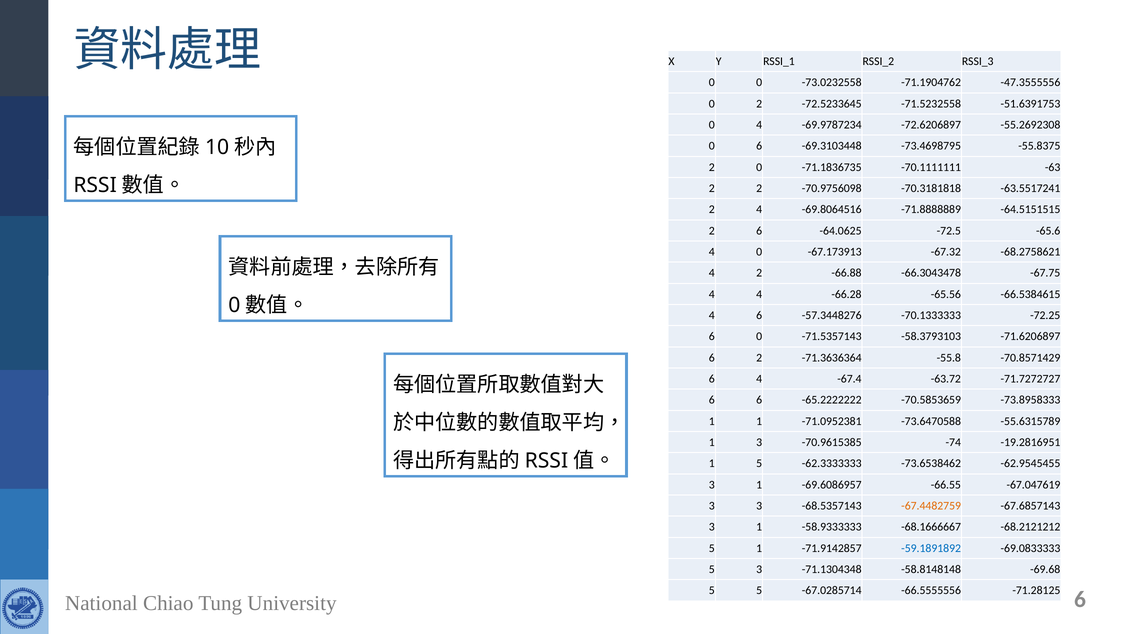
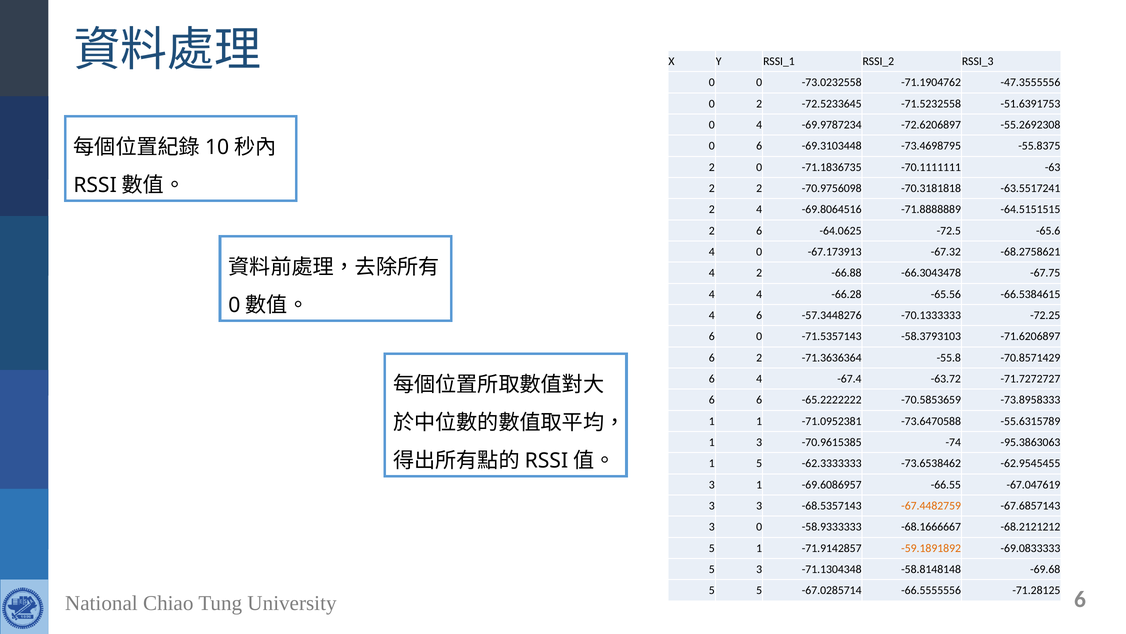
-19.2816951: -19.2816951 -> -95.3863063 (1030, 442)
1: 1 -> 0 (759, 527)
-59.1891892 colour: blue -> orange (931, 548)
